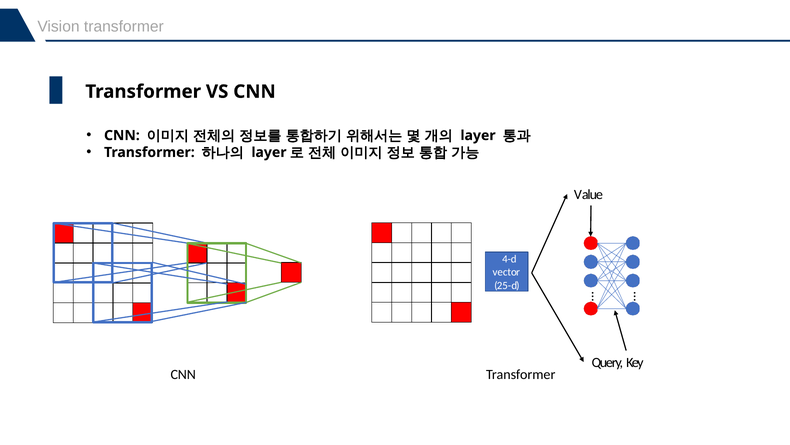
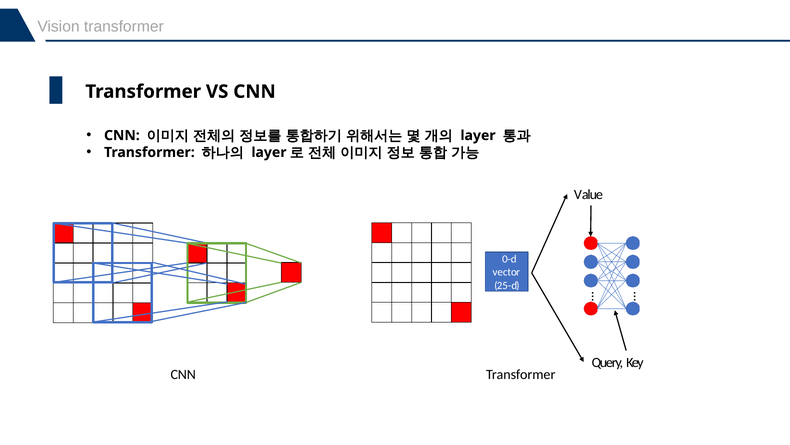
4-d: 4-d -> 0-d (509, 259)
